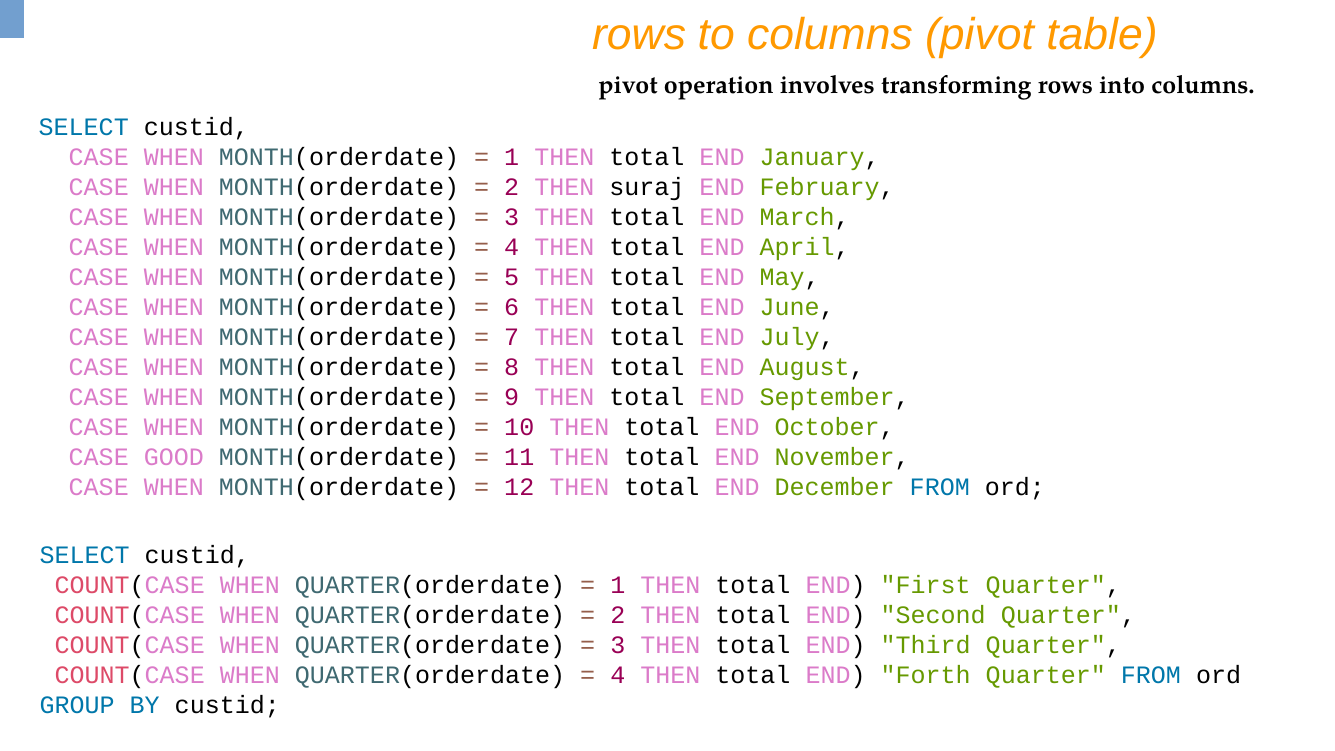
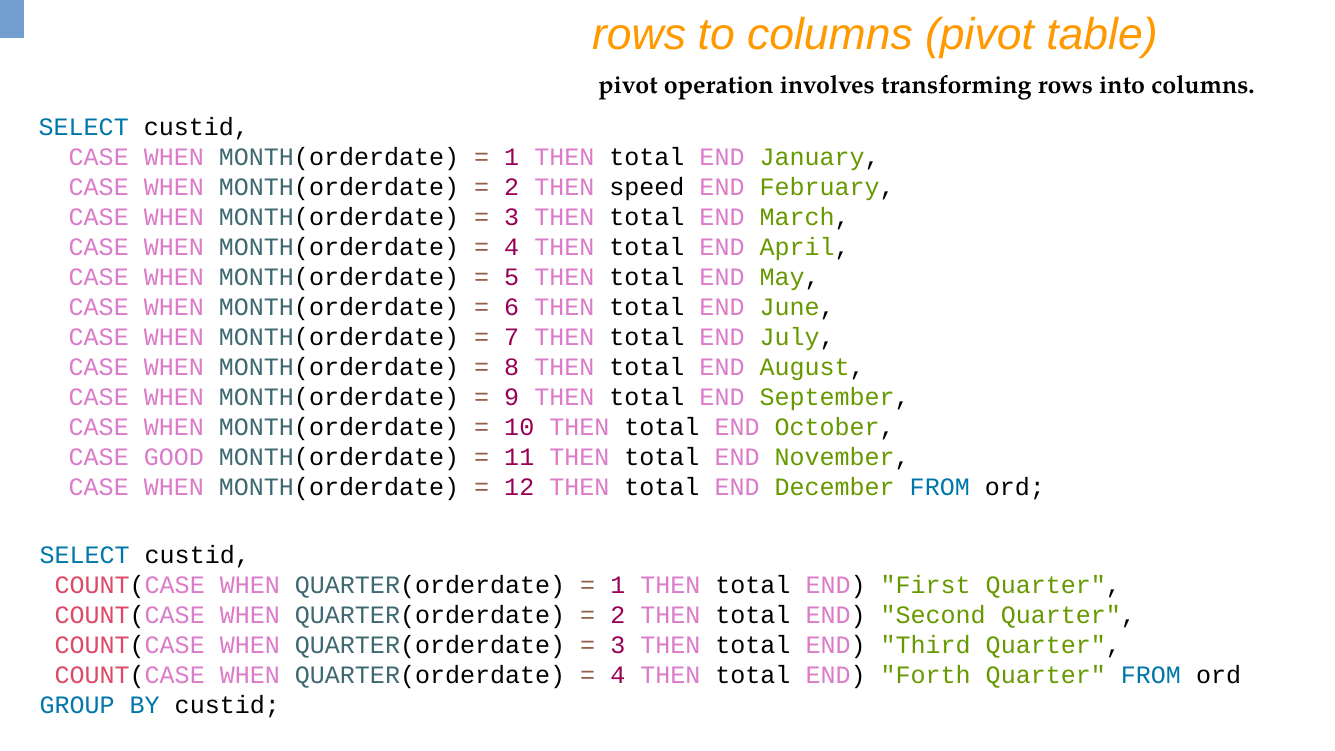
suraj: suraj -> speed (647, 187)
